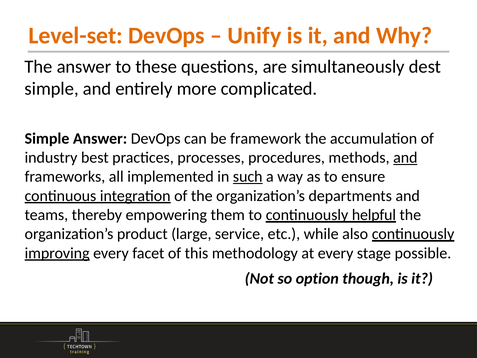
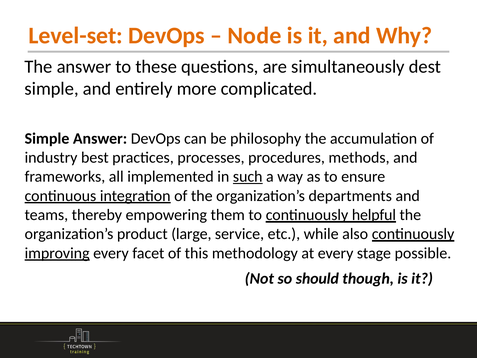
Unify: Unify -> Node (254, 35)
framework: framework -> philosophy (266, 138)
and underline: present -> none (405, 158)
option: option -> should (317, 278)
